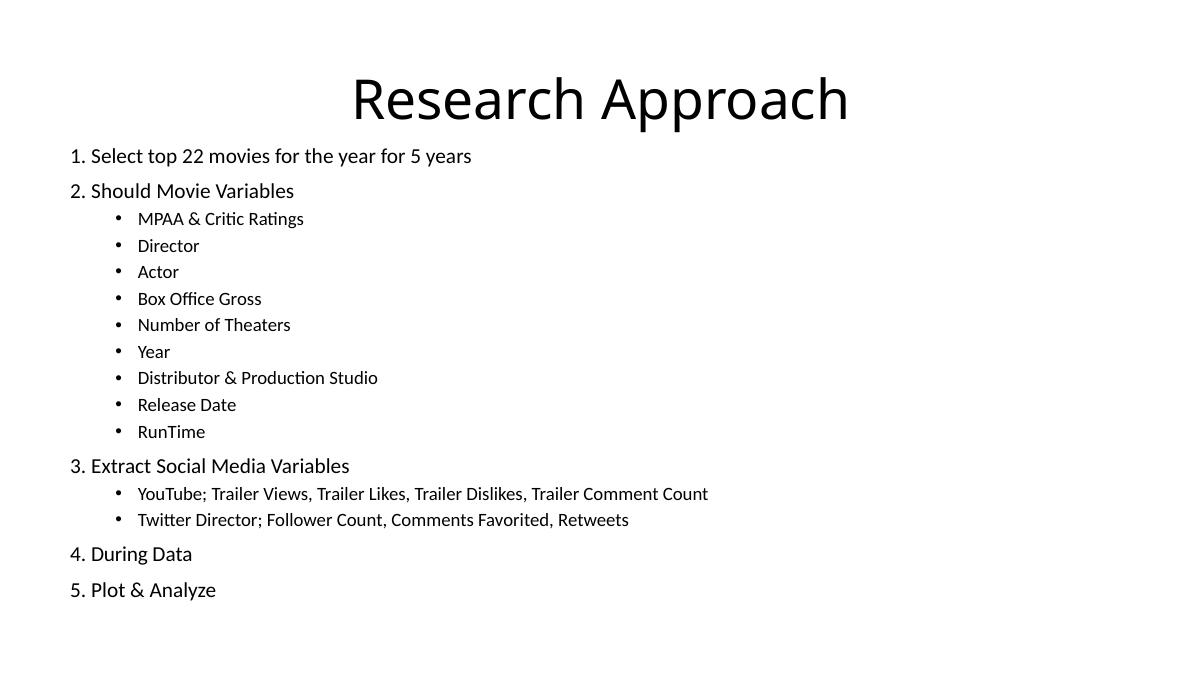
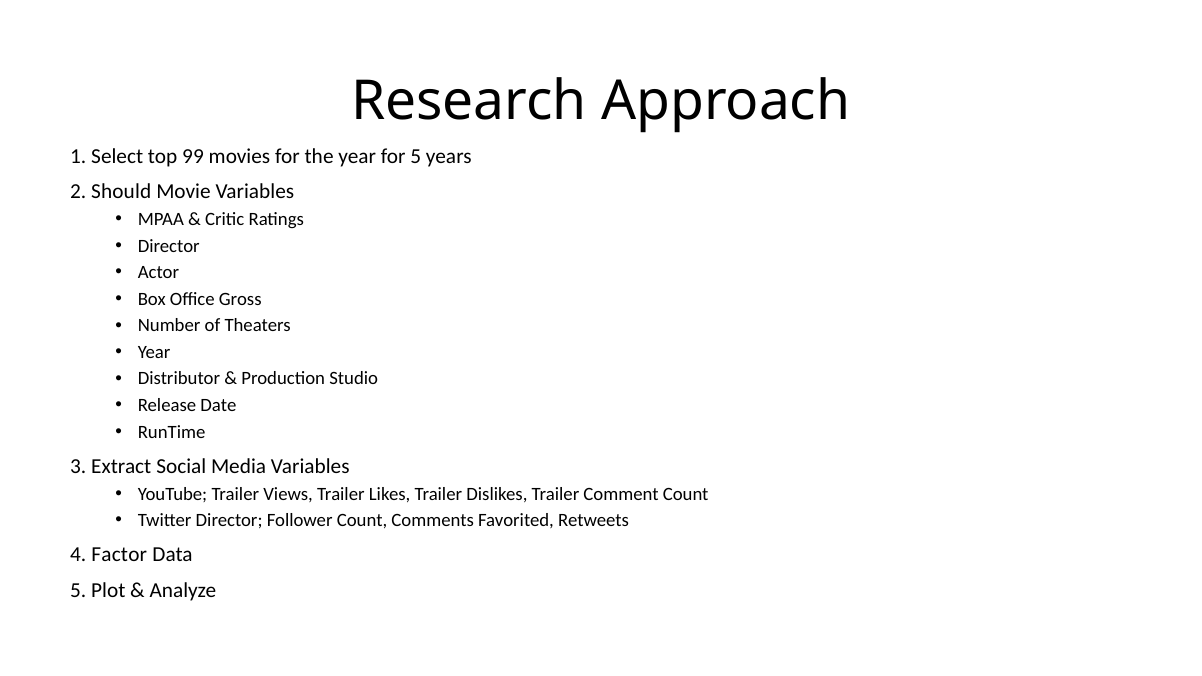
22: 22 -> 99 (193, 156)
During: During -> Factor (119, 555)
